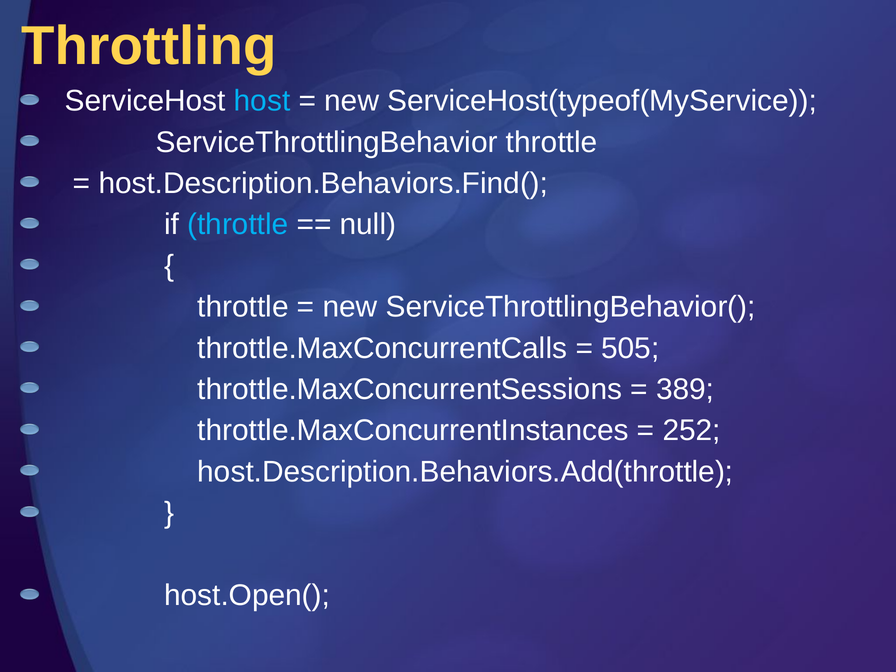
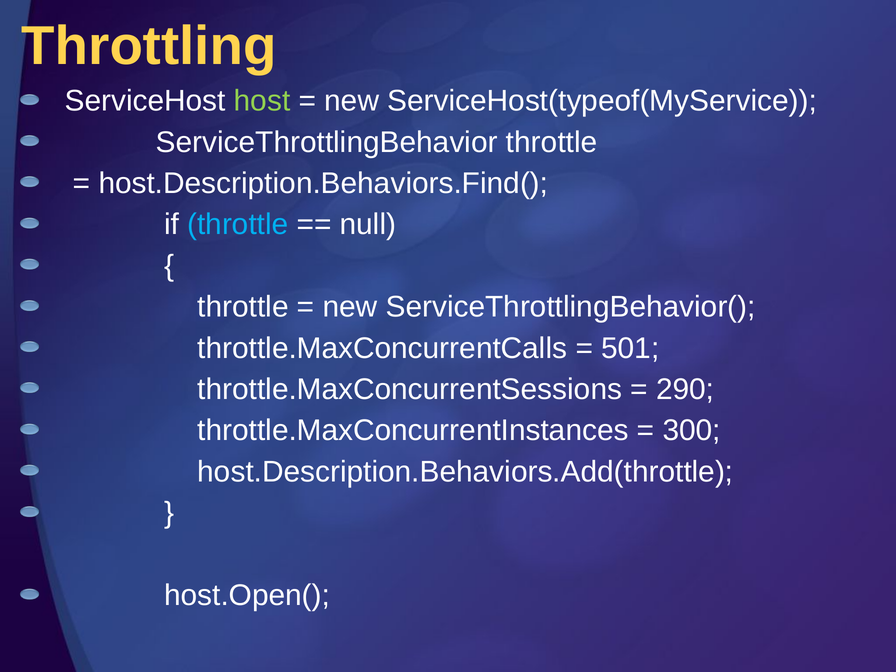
host colour: light blue -> light green (262, 101)
505: 505 -> 501 (630, 348)
389: 389 -> 290 (685, 389)
252: 252 -> 300 (692, 431)
